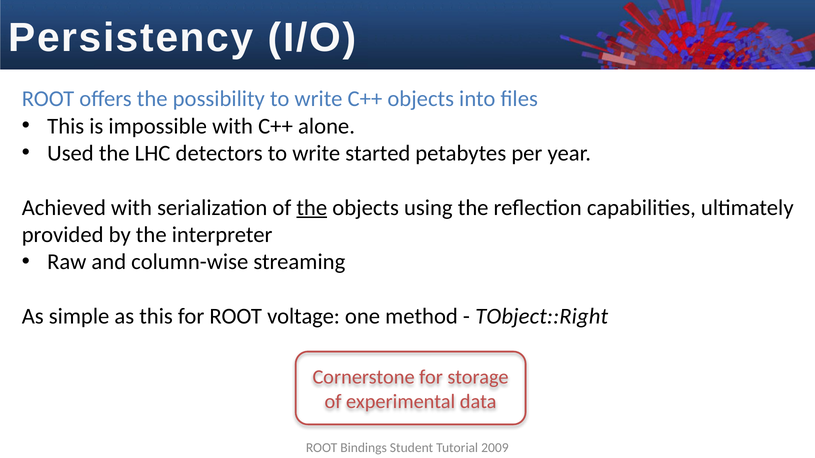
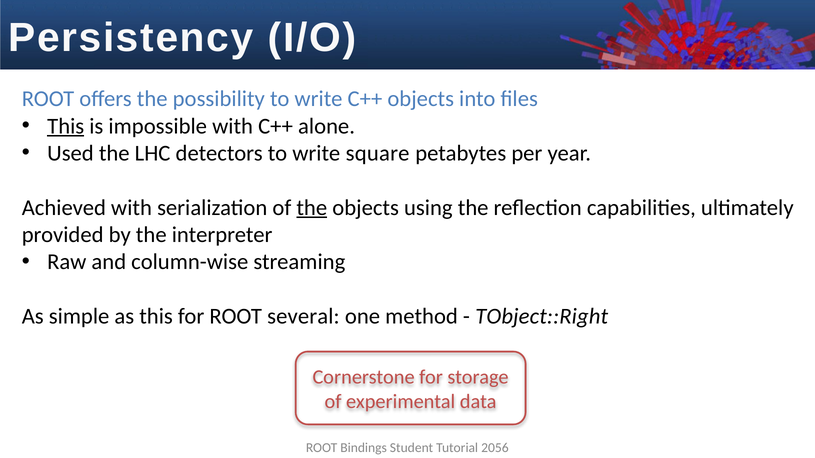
This underline: none -> present (66, 126)
started: started -> square (378, 153)
voltage: voltage -> several (303, 317)
2009: 2009 -> 2056 (495, 448)
